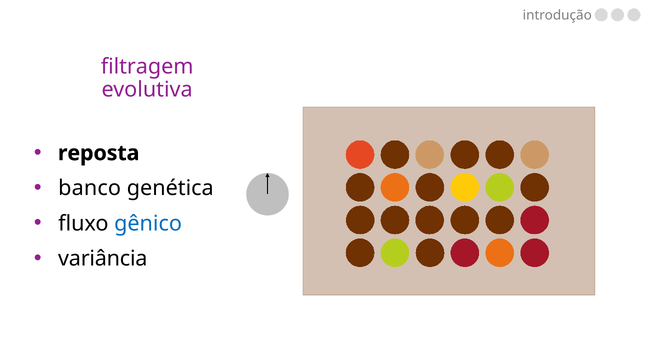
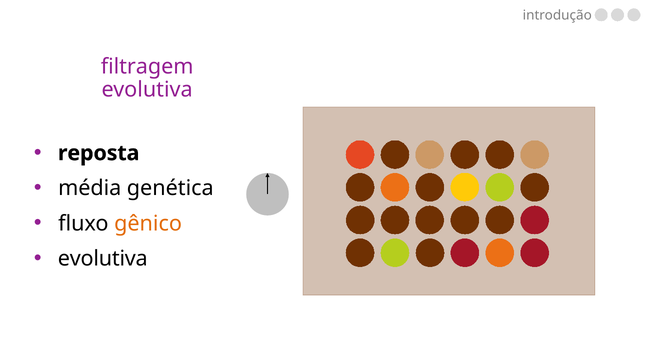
banco: banco -> média (90, 189)
gênico colour: blue -> orange (148, 224)
variância: variância -> evolutiva (103, 259)
